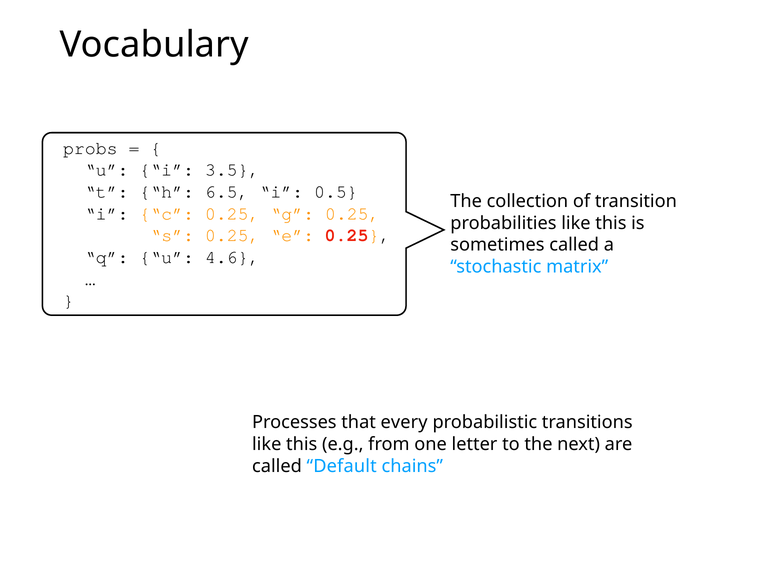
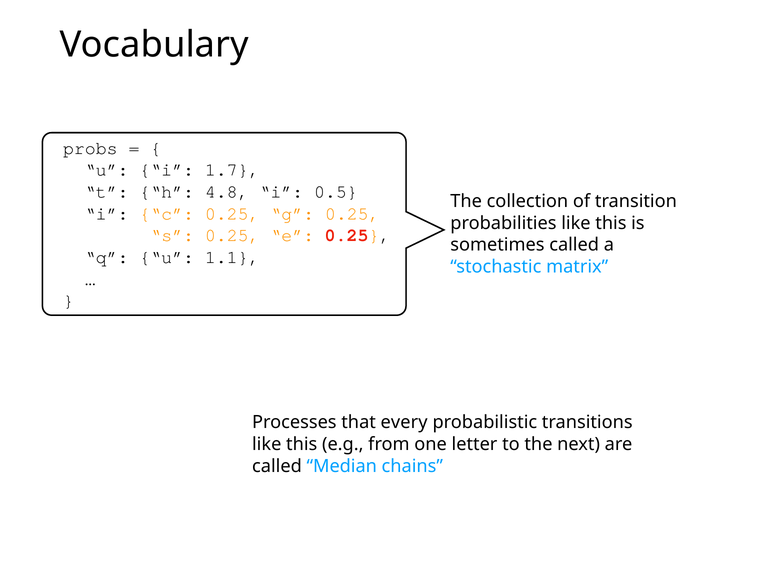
3.5: 3.5 -> 1.7 (232, 170)
6.5: 6.5 -> 4.8 (227, 192)
4.6: 4.6 -> 1.1 (232, 257)
Default: Default -> Median (342, 466)
